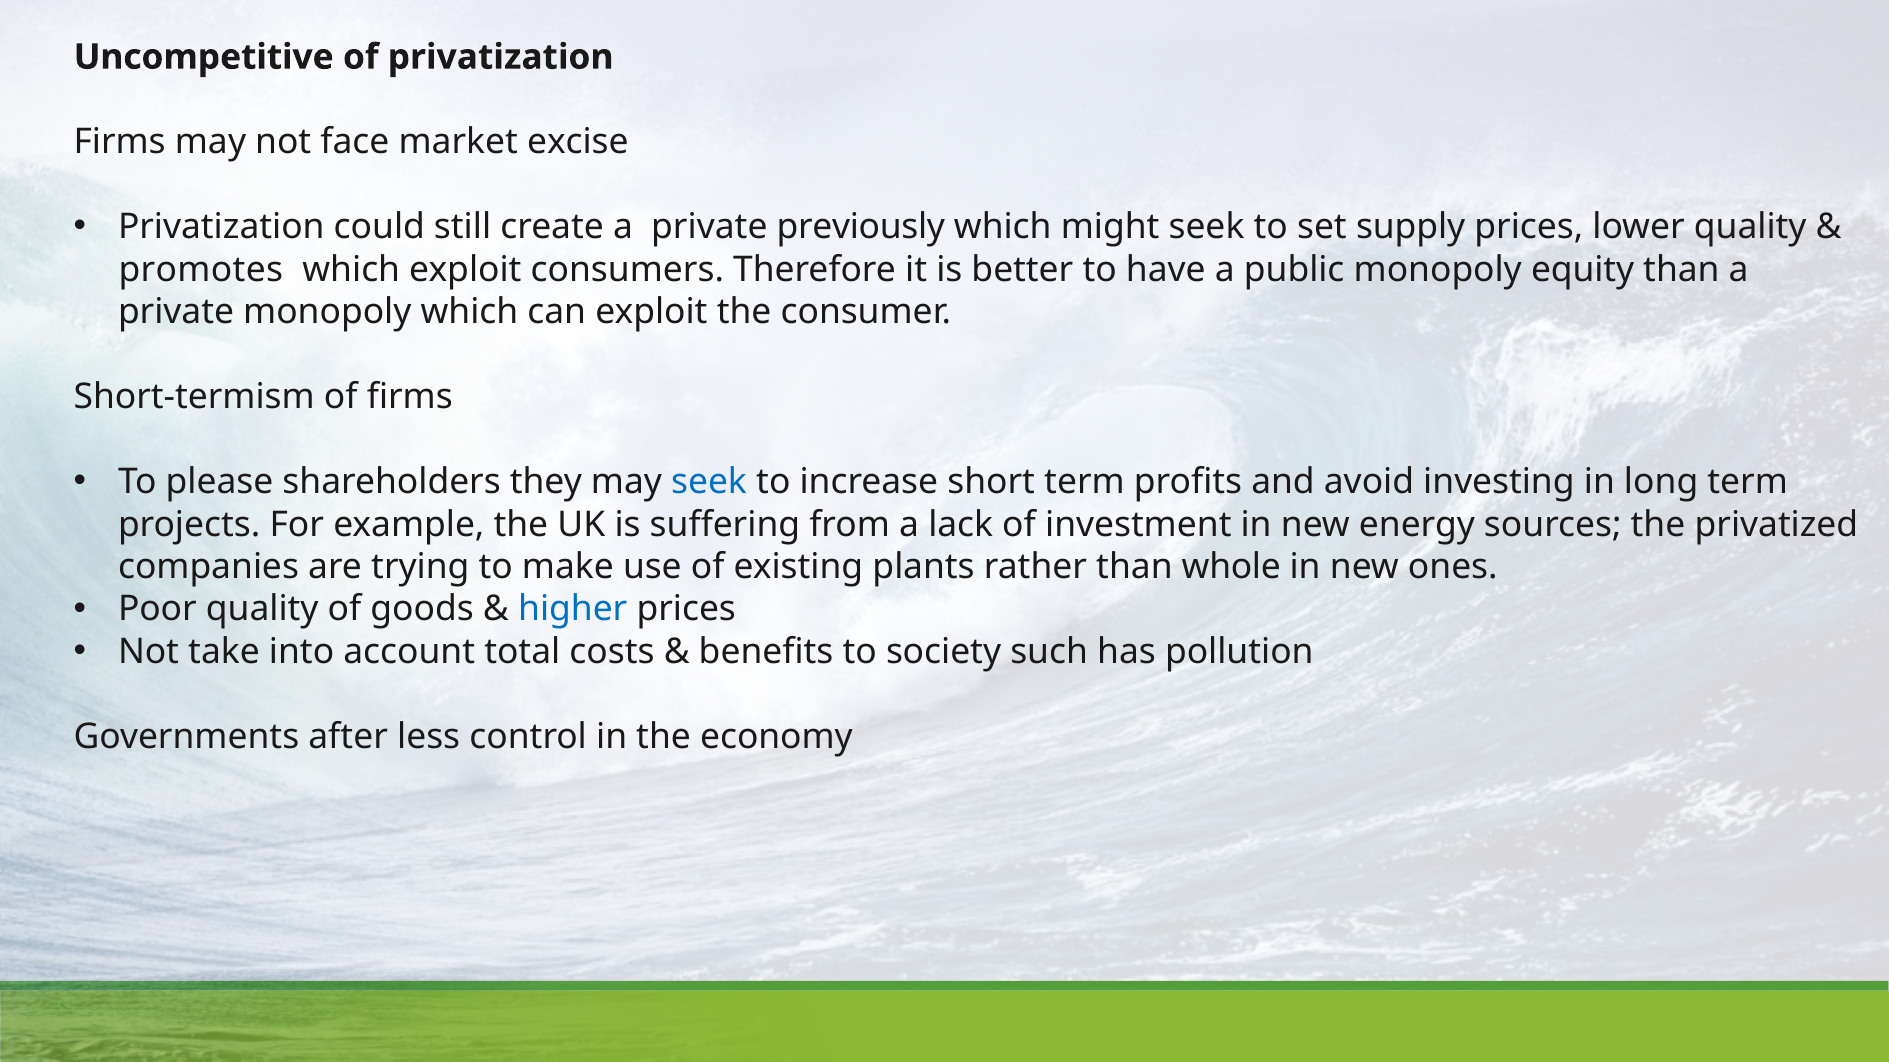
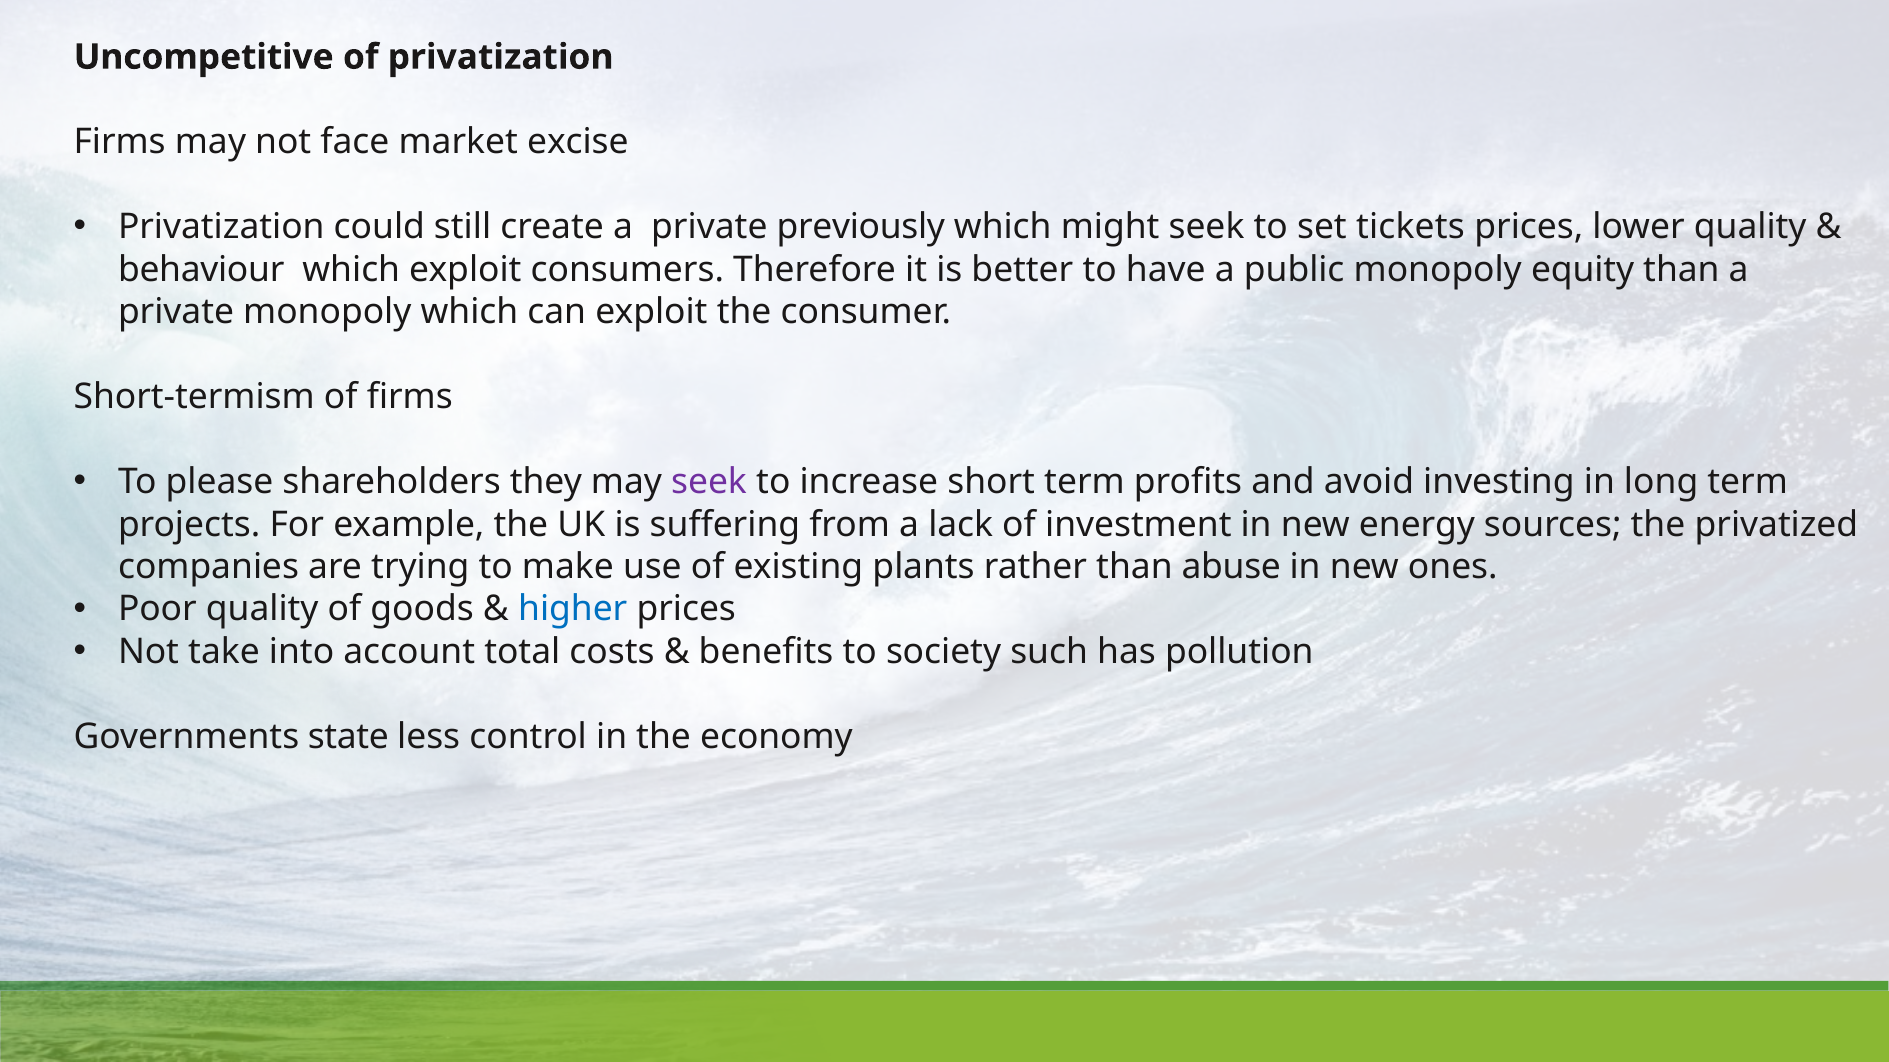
supply: supply -> tickets (1410, 227)
promotes: promotes -> behaviour (201, 270)
seek colour: blue -> purple (709, 482)
whole: whole -> abuse (1231, 567)
after: after -> state (348, 737)
